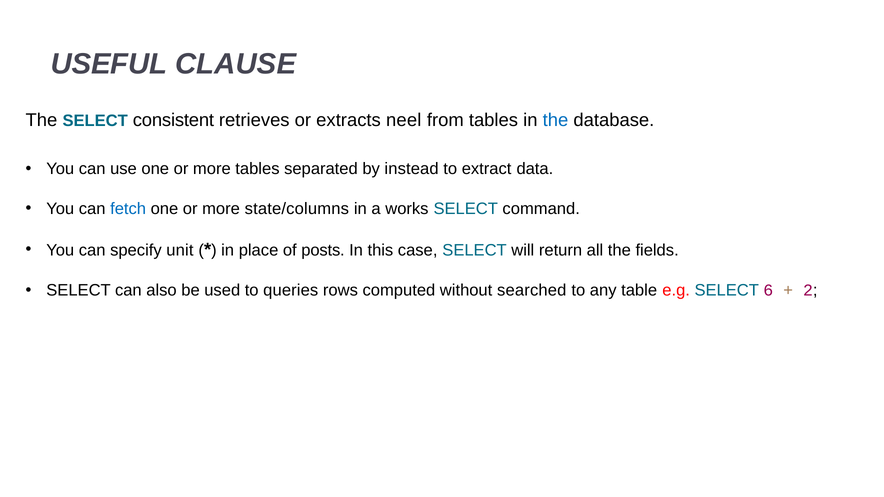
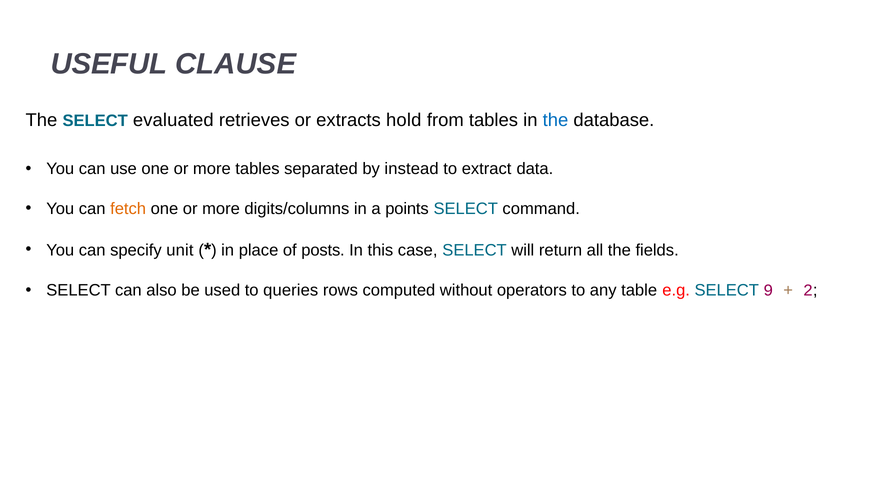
consistent: consistent -> evaluated (173, 120)
neel: neel -> hold (404, 120)
fetch colour: blue -> orange (128, 209)
state/columns: state/columns -> digits/columns (297, 209)
works: works -> points (407, 209)
searched: searched -> operators (532, 291)
6: 6 -> 9 (768, 291)
